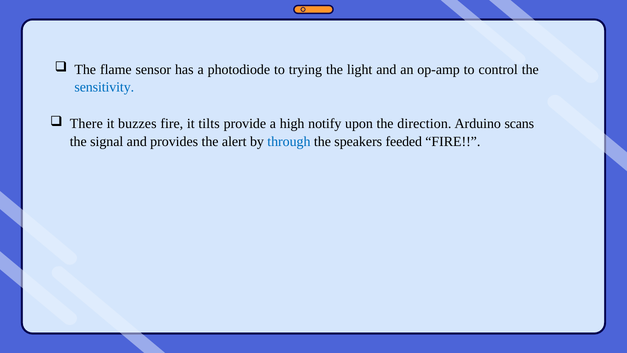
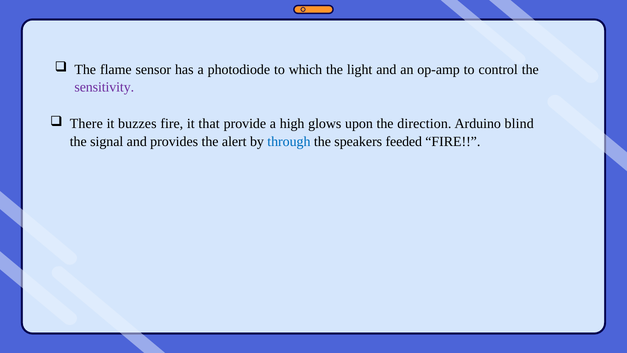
trying: trying -> which (305, 69)
sensitivity colour: blue -> purple (104, 87)
tilts: tilts -> that (209, 124)
notify: notify -> glows (325, 124)
scans: scans -> blind (519, 124)
